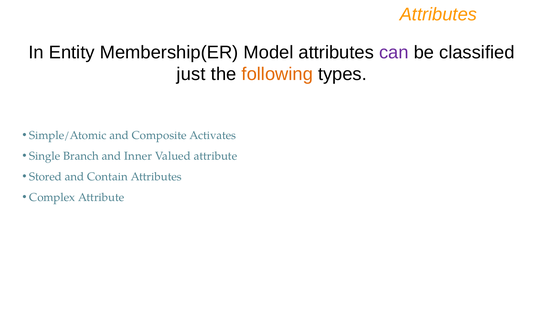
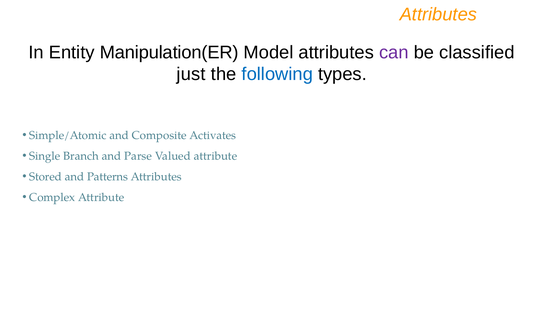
Membership(ER: Membership(ER -> Manipulation(ER (169, 52)
following colour: orange -> blue (277, 74)
Inner: Inner -> Parse (138, 156)
Contain: Contain -> Patterns (108, 177)
